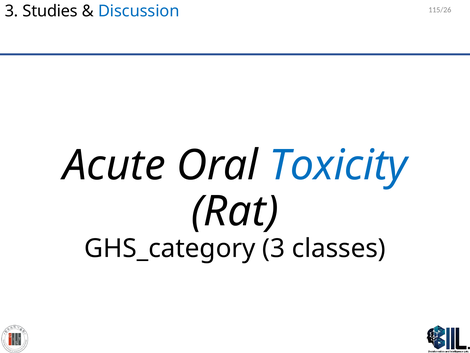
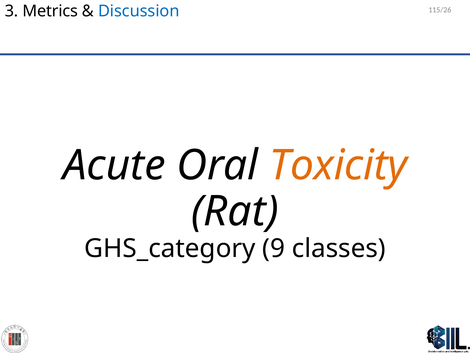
Studies: Studies -> Metrics (50, 11)
Toxicity colour: blue -> orange (338, 165)
GHS_category 3: 3 -> 9 (274, 248)
